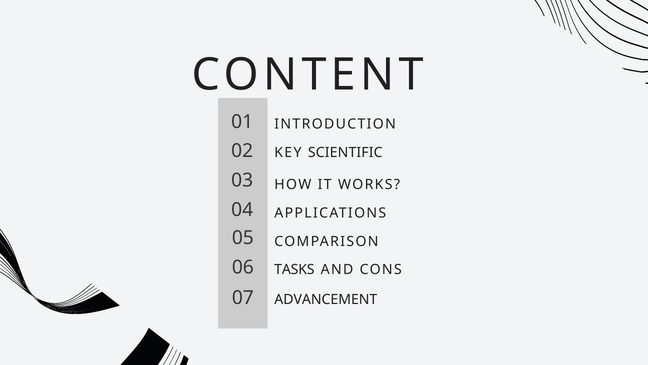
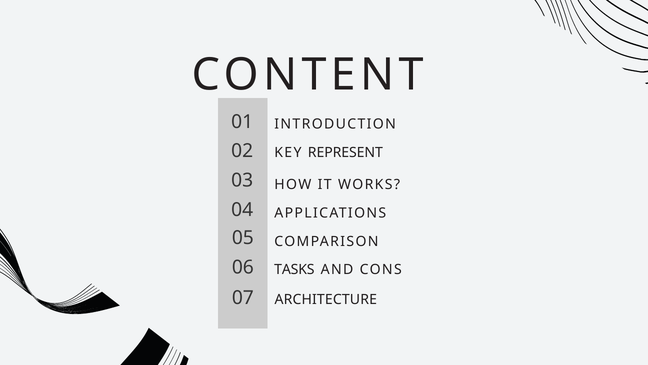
SCIENTIFIC: SCIENTIFIC -> REPRESENT (345, 152)
ADVANCEMENT: ADVANCEMENT -> ARCHITECTURE (326, 299)
